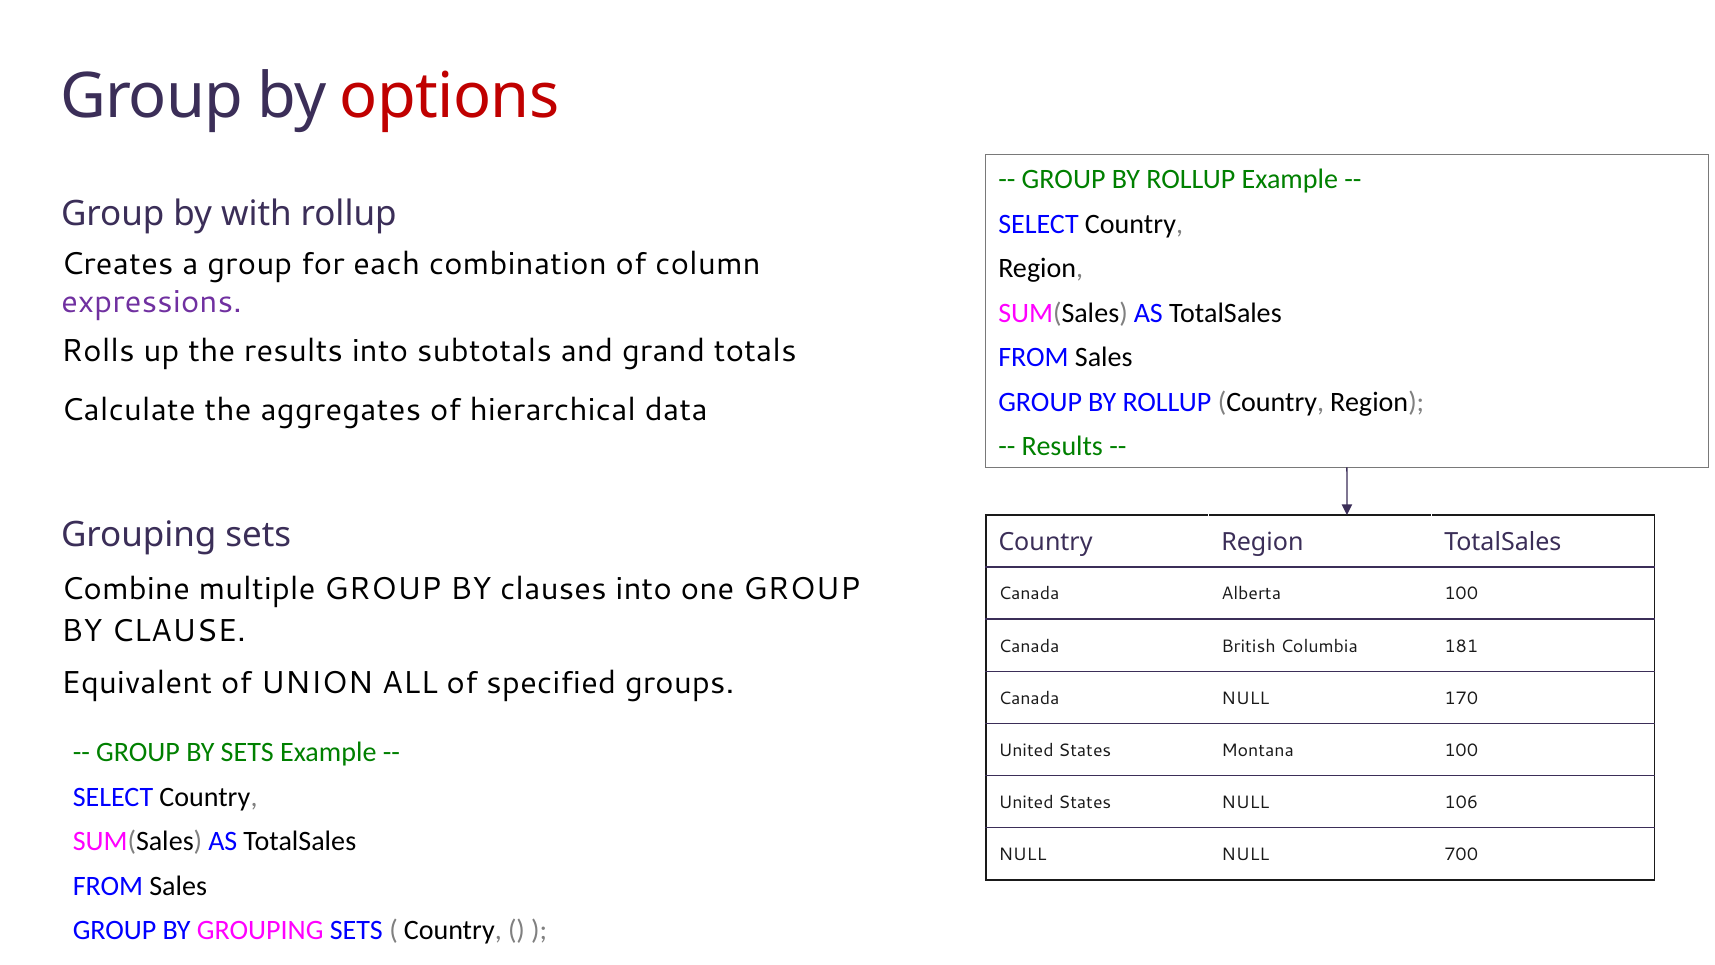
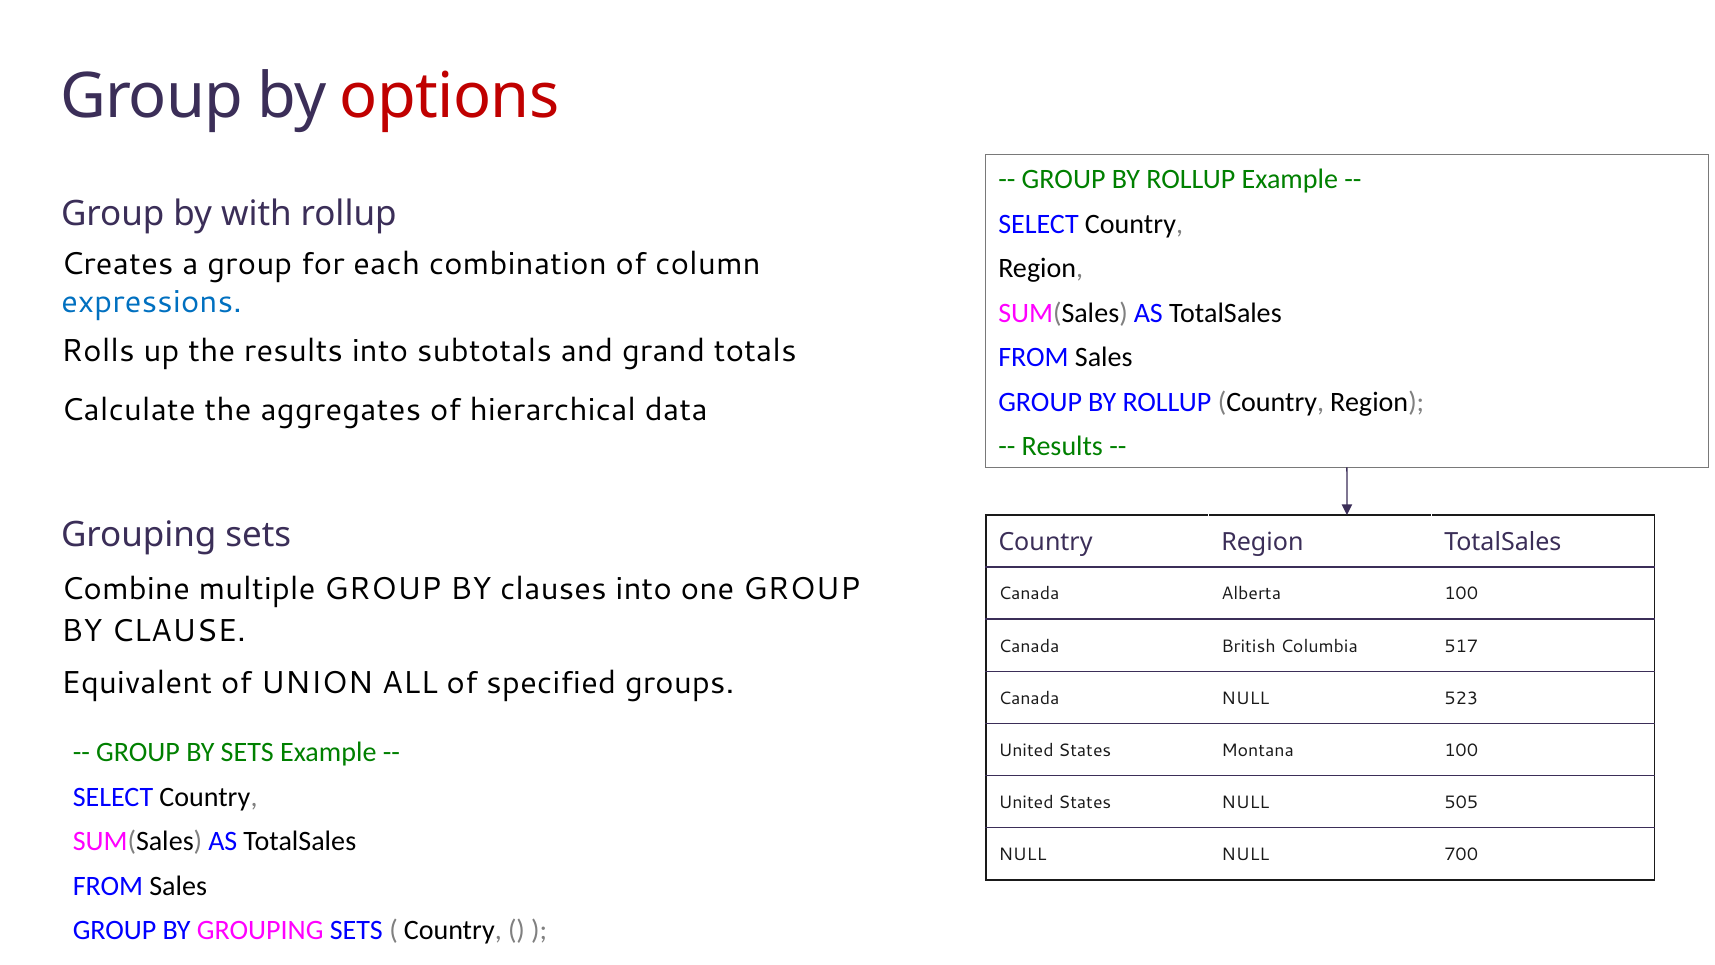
expressions colour: purple -> blue (152, 302)
181: 181 -> 517 (1461, 646)
170: 170 -> 523 (1461, 698)
106: 106 -> 505 (1461, 802)
